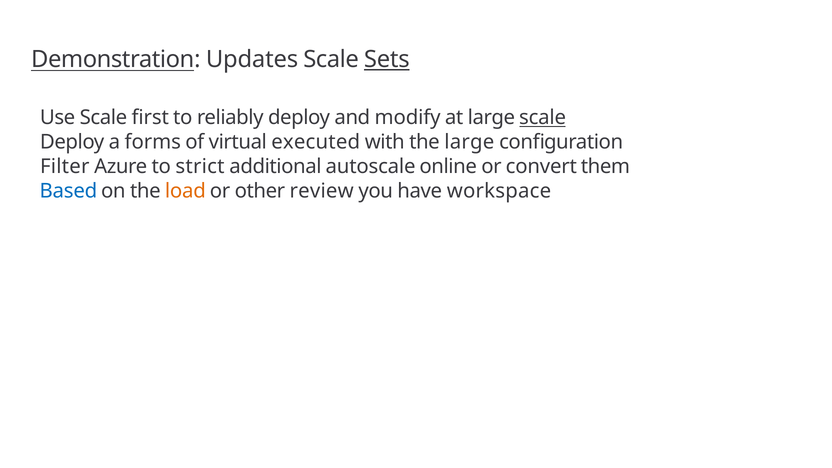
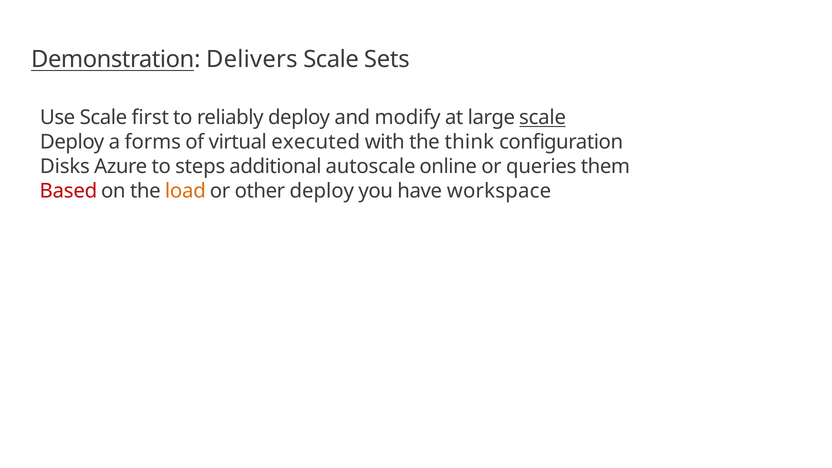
Updates: Updates -> Delivers (252, 59)
Sets underline: present -> none (387, 59)
the large: large -> think (469, 142)
Filter: Filter -> Disks (65, 167)
strict: strict -> steps (200, 167)
convert: convert -> queries (541, 167)
Based colour: blue -> red (68, 191)
other review: review -> deploy (322, 191)
